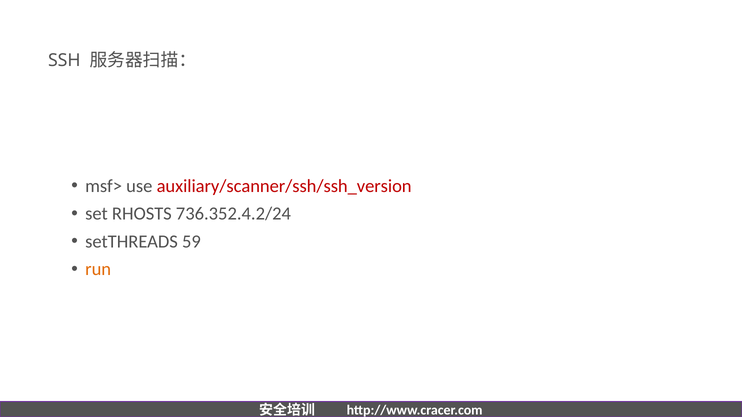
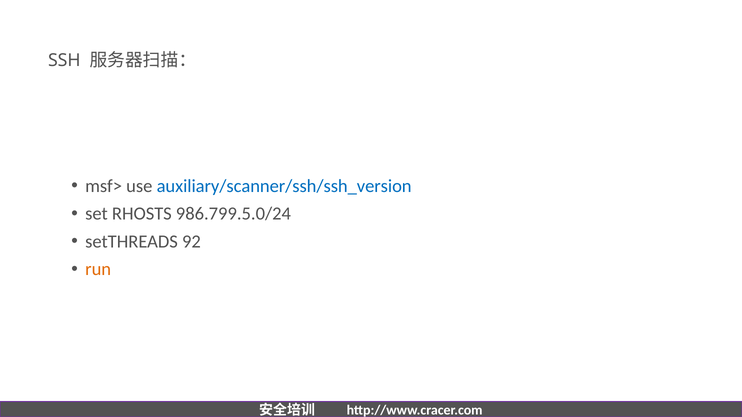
auxiliary/scanner/ssh/ssh_version colour: red -> blue (284, 186)
736.352.4.2/24: 736.352.4.2/24 -> 986.799.5.0/24 (233, 214)
59: 59 -> 92 (191, 242)
